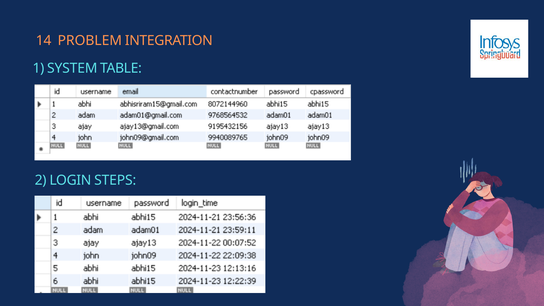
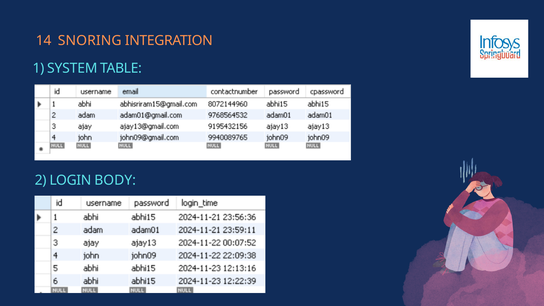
PROBLEM: PROBLEM -> SNORING (90, 41)
STEPS: STEPS -> BODY (115, 180)
